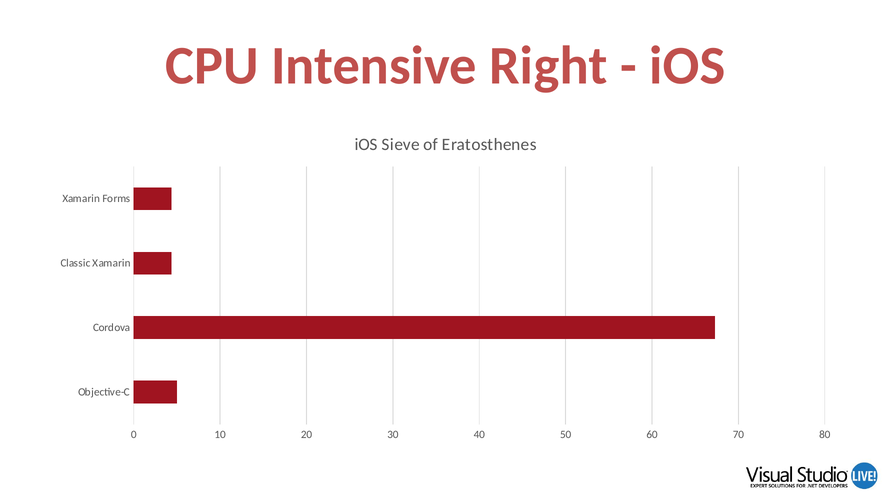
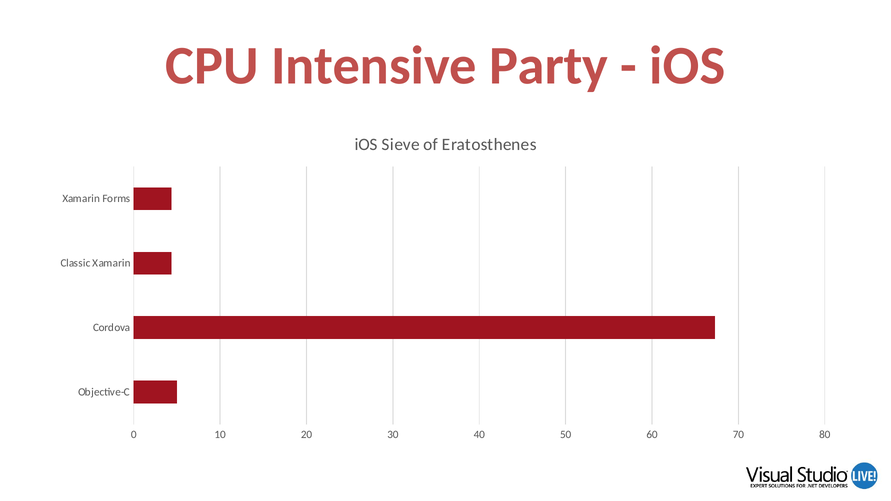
Right: Right -> Party (549, 66)
